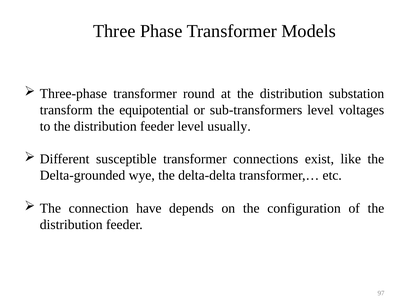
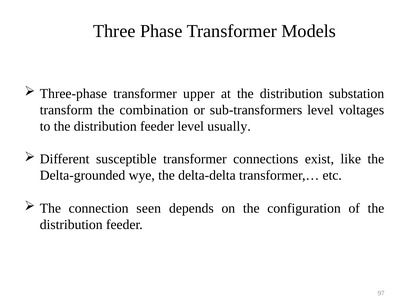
round: round -> upper (199, 93)
equipotential: equipotential -> combination (154, 110)
have: have -> seen (149, 208)
